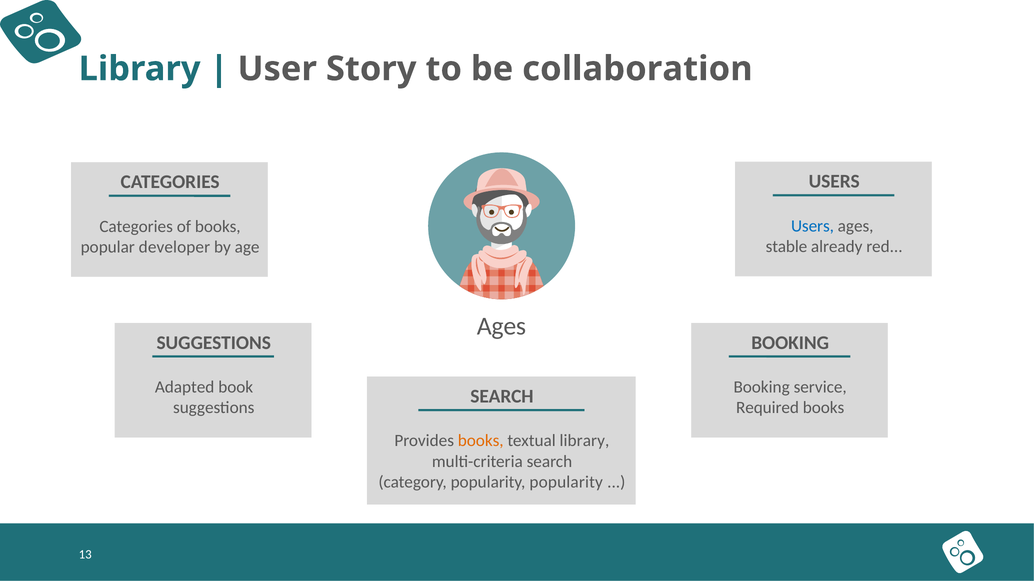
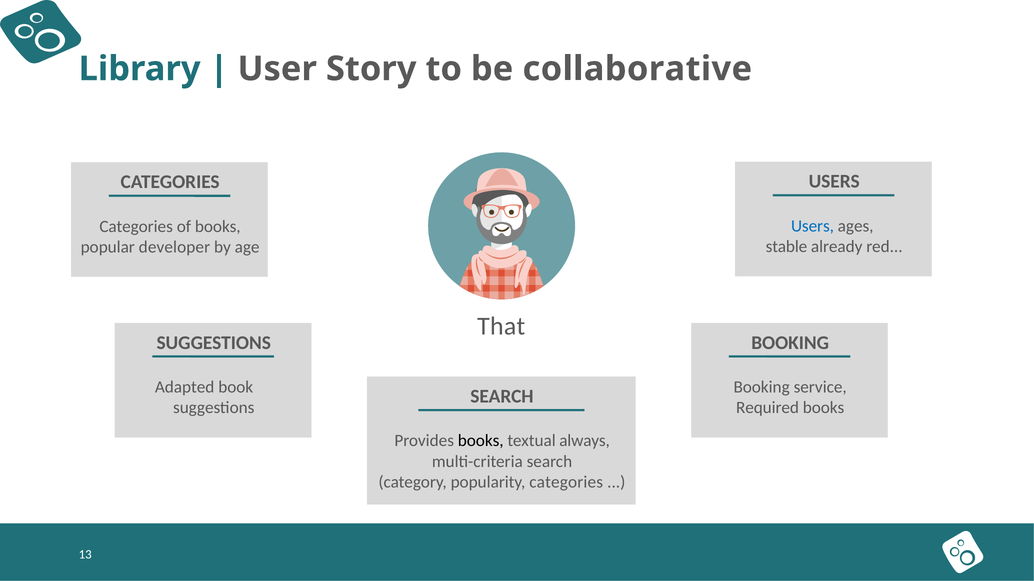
collaboration: collaboration -> collaborative (637, 69)
Ages: Ages -> That (501, 327)
books colour: orange -> black (481, 441)
textual library: library -> always (585, 441)
popularity popularity: popularity -> categories (566, 483)
